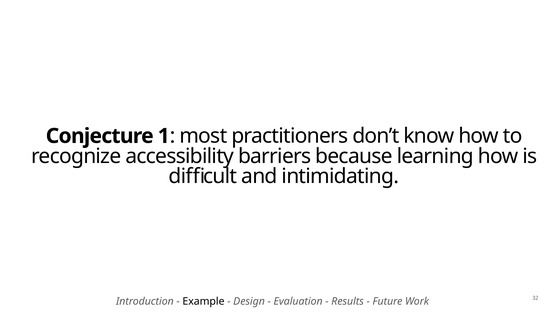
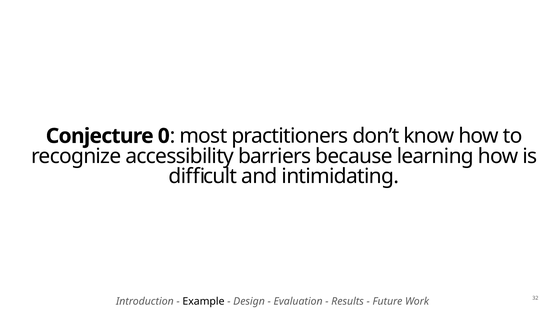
1: 1 -> 0 (164, 136)
